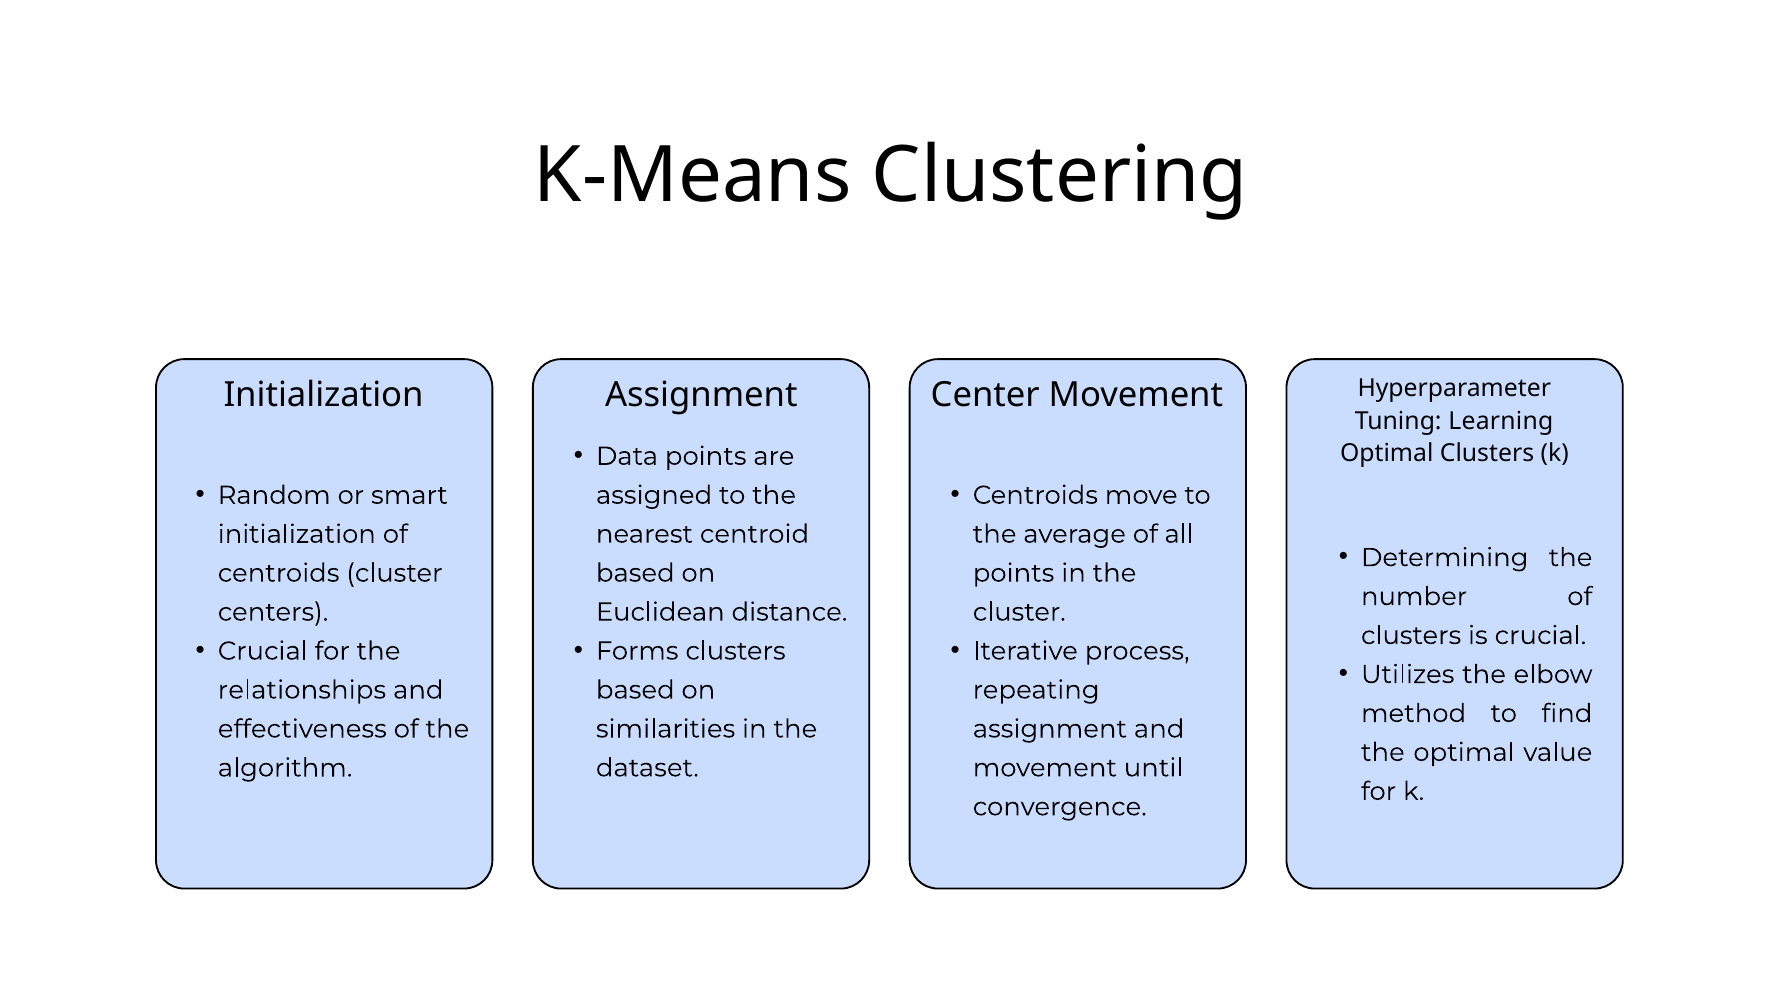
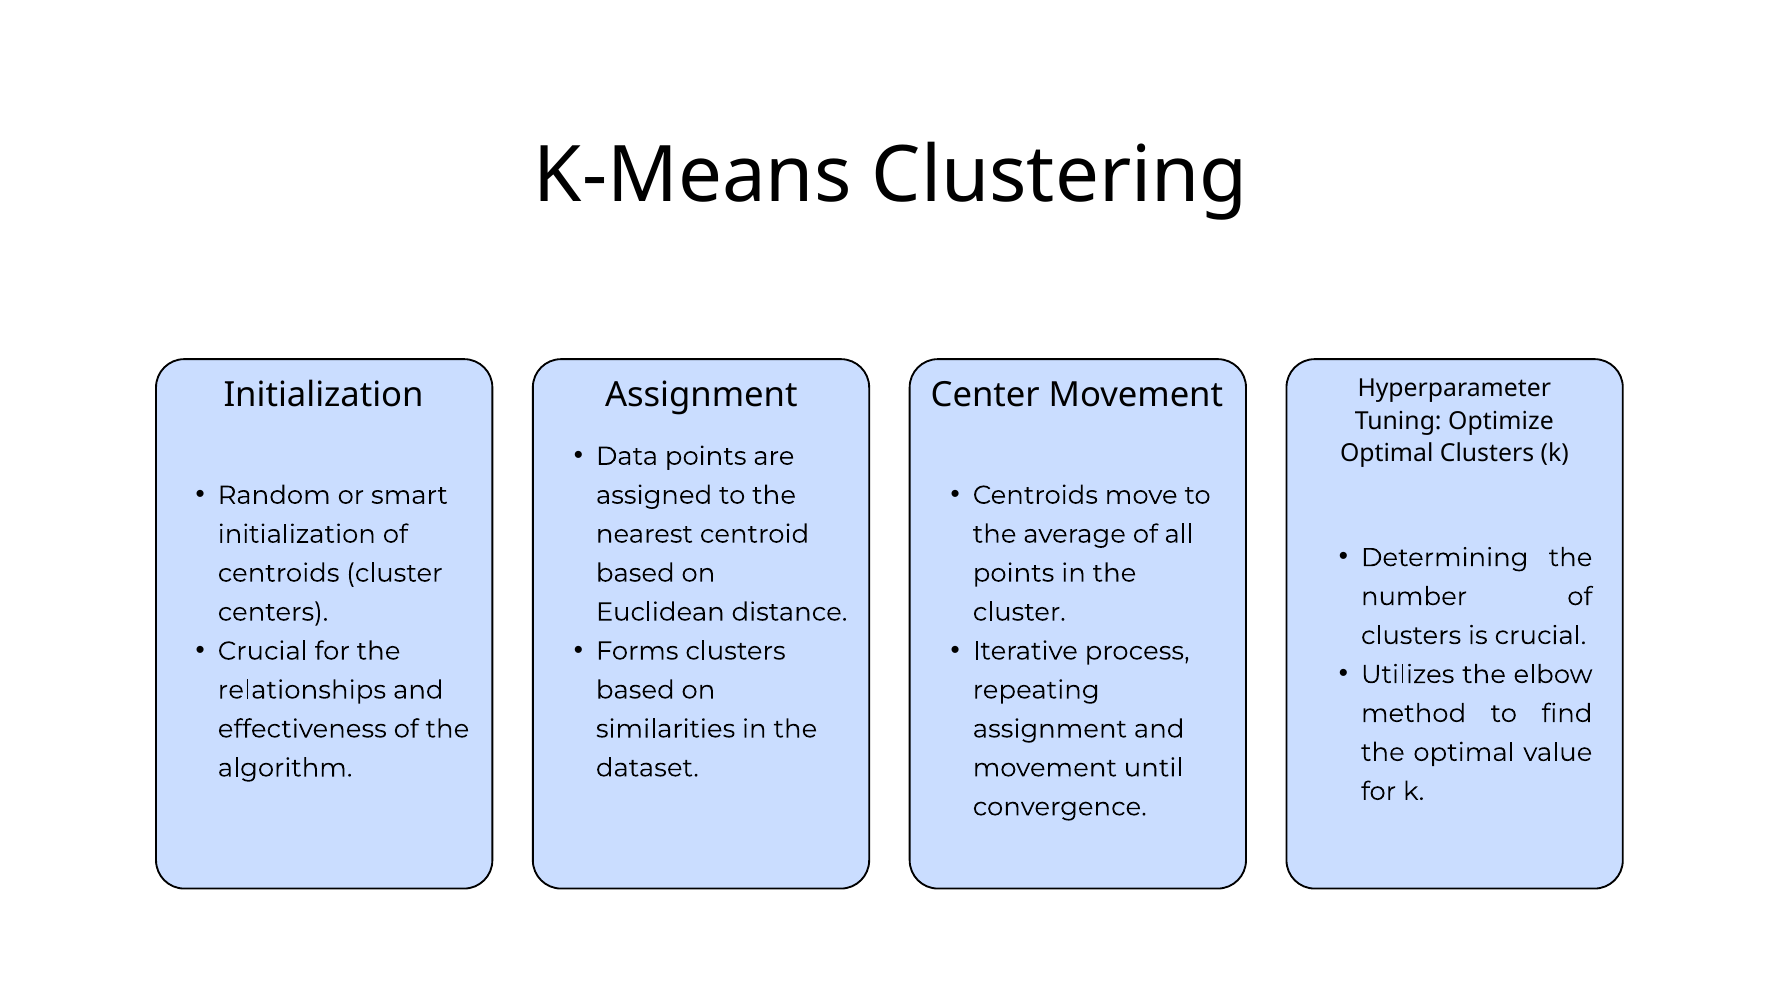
Learning: Learning -> Optimize (1501, 421)
